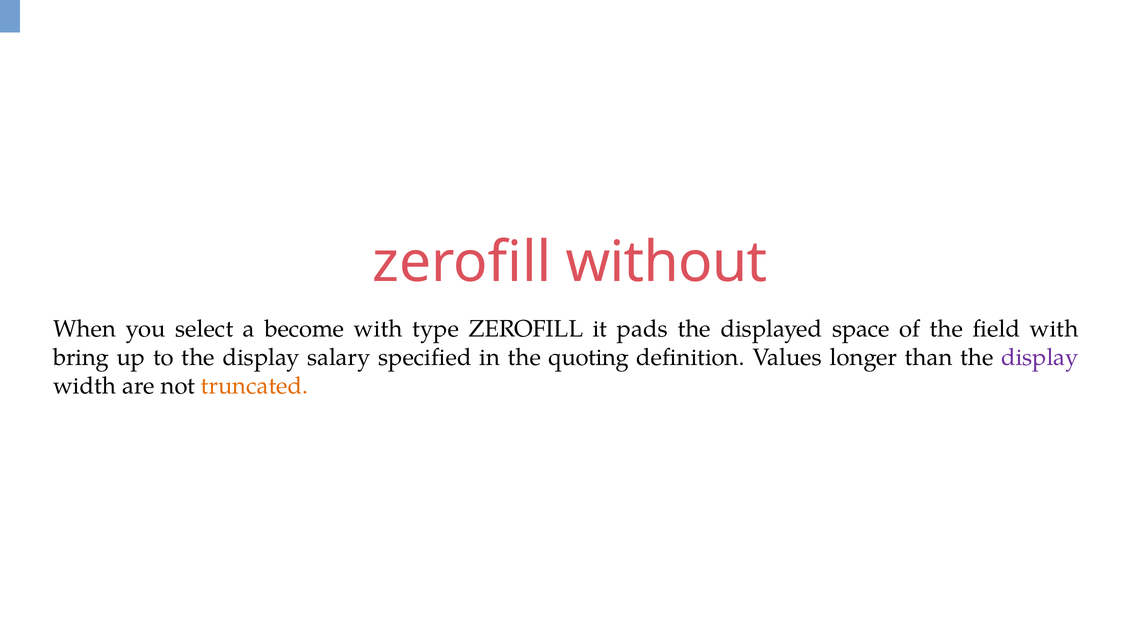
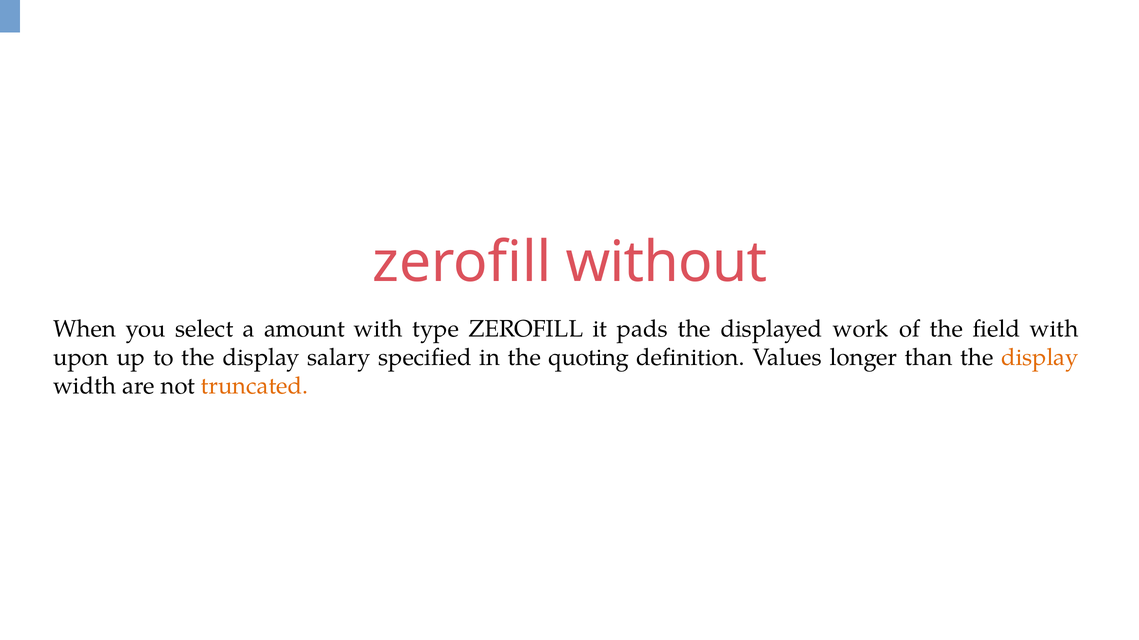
become: become -> amount (305, 329)
space: space -> work (861, 329)
bring: bring -> upon (81, 358)
display colour: purple -> orange (1040, 358)
